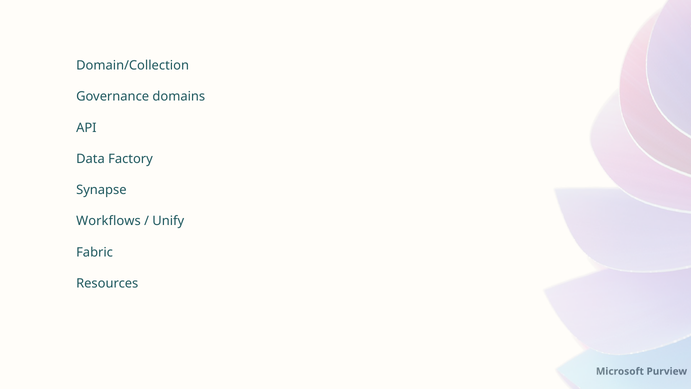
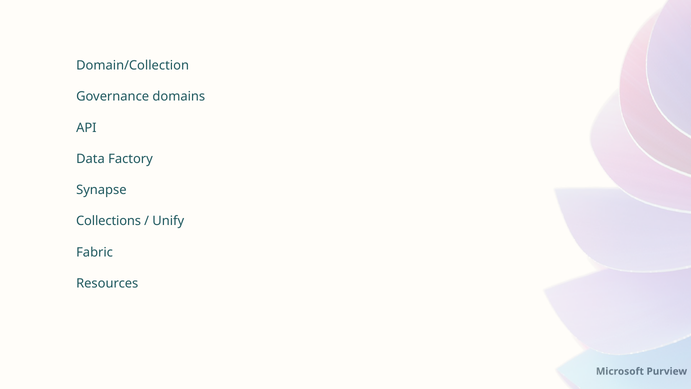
Workflows: Workflows -> Collections (109, 221)
